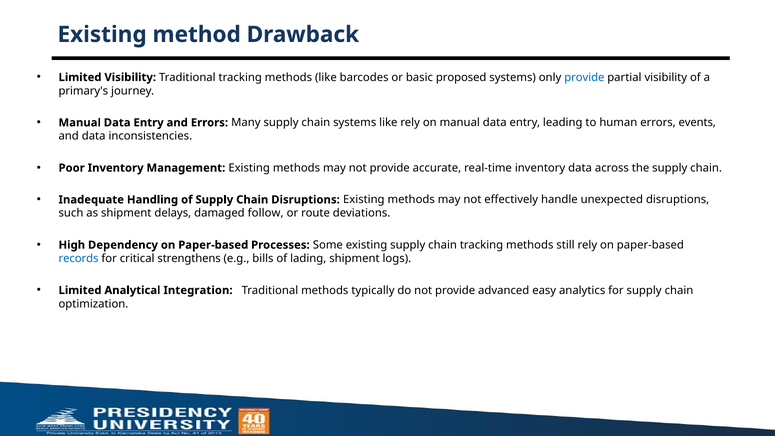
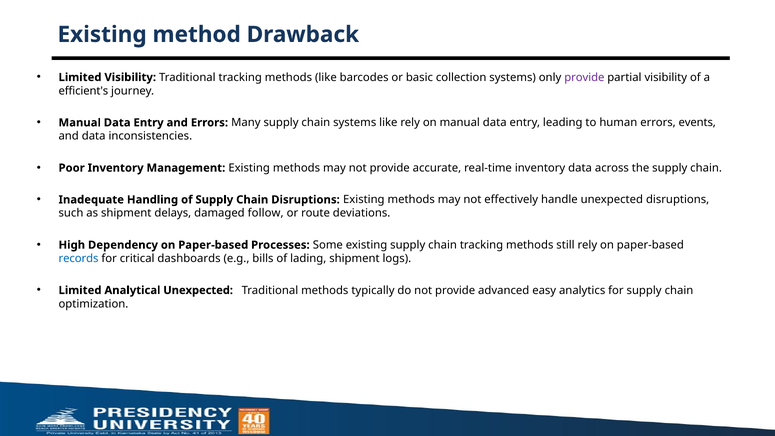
proposed: proposed -> collection (461, 77)
provide colour: blue -> purple (584, 77)
primary's: primary's -> efficient's (83, 91)
strengthens: strengthens -> dashboards (189, 259)
Analytical Integration: Integration -> Unexpected (198, 290)
